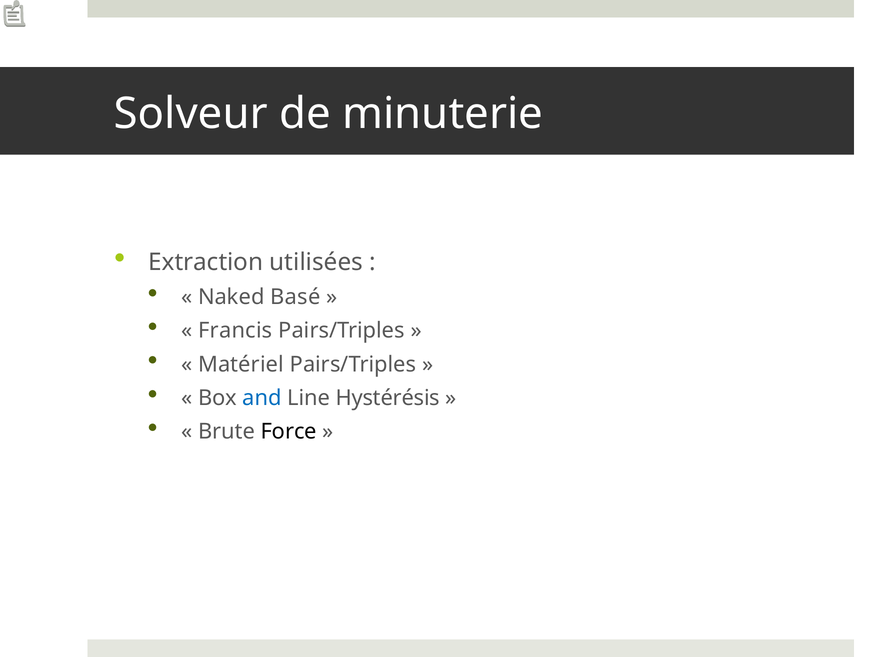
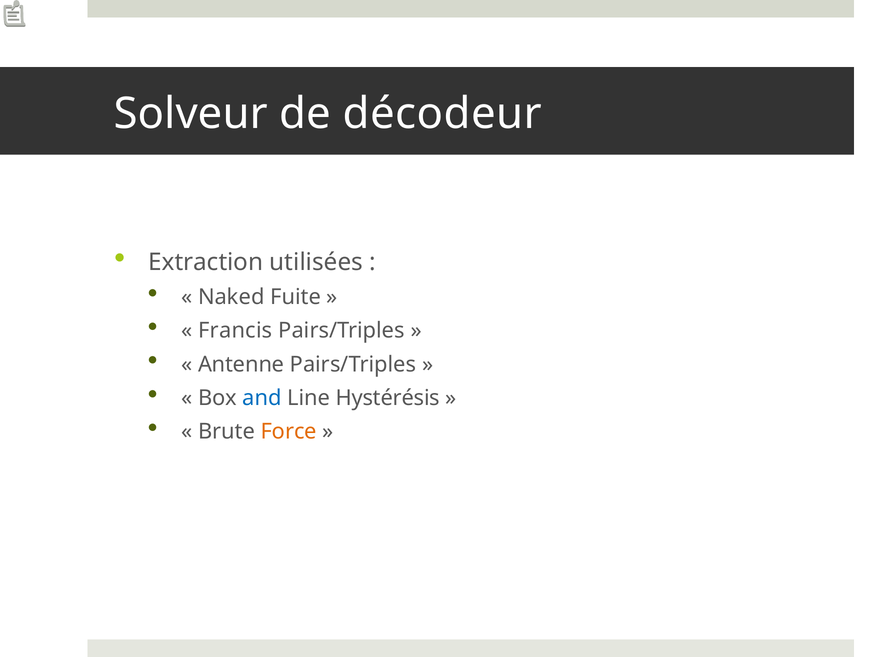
minuterie: minuterie -> décodeur (442, 114)
Basé: Basé -> Fuite (296, 297)
Matériel: Matériel -> Antenne (241, 364)
Force colour: black -> orange (289, 431)
